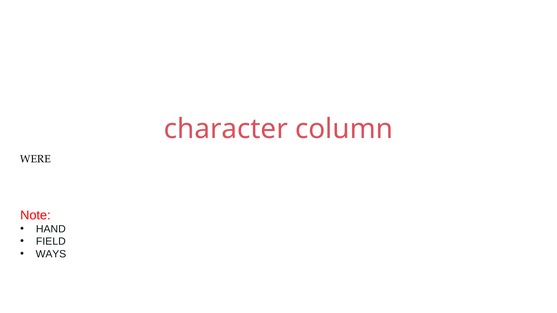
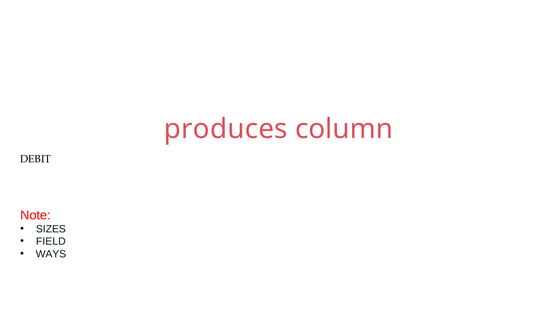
character: character -> produces (226, 129)
WERE: WERE -> DEBIT (36, 159)
HAND: HAND -> SIZES (51, 229)
